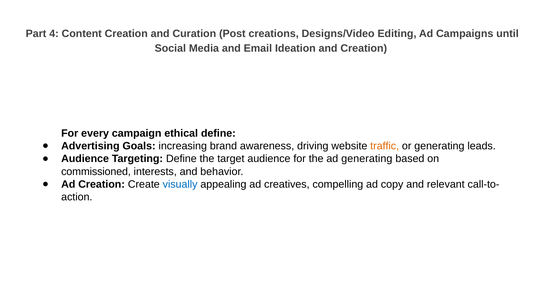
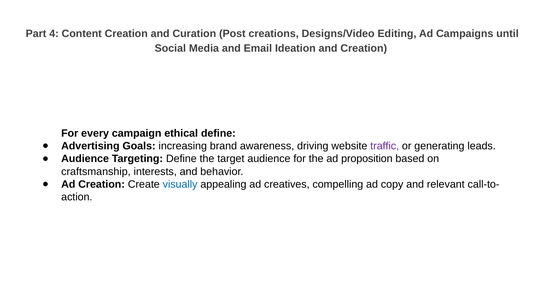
traffic colour: orange -> purple (385, 146)
ad generating: generating -> proposition (367, 159)
commissioned: commissioned -> craftsmanship (96, 171)
